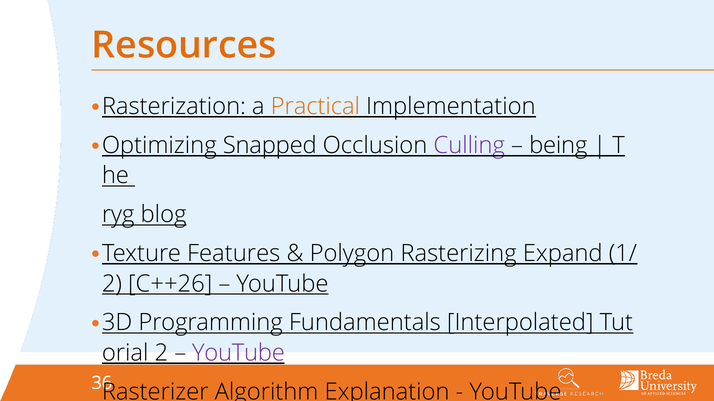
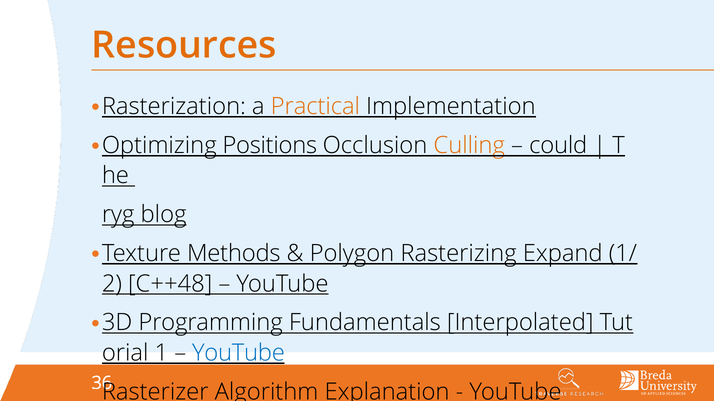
Snapped: Snapped -> Positions (270, 146)
Culling colour: purple -> orange (469, 146)
being: being -> could (558, 146)
Features: Features -> Methods (234, 254)
C++26: C++26 -> C++48 (170, 284)
2: 2 -> 1 (161, 353)
YouTube colour: purple -> blue (238, 353)
